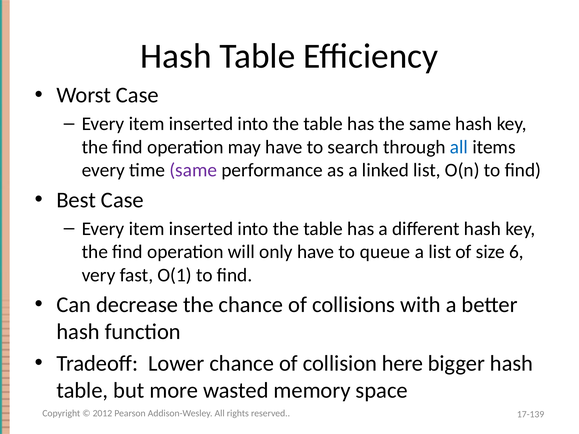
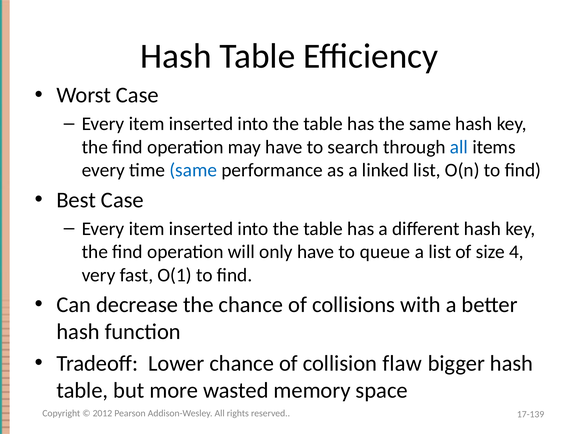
same colour: purple -> blue (193, 170)
6: 6 -> 4 (516, 252)
here: here -> flaw (402, 364)
